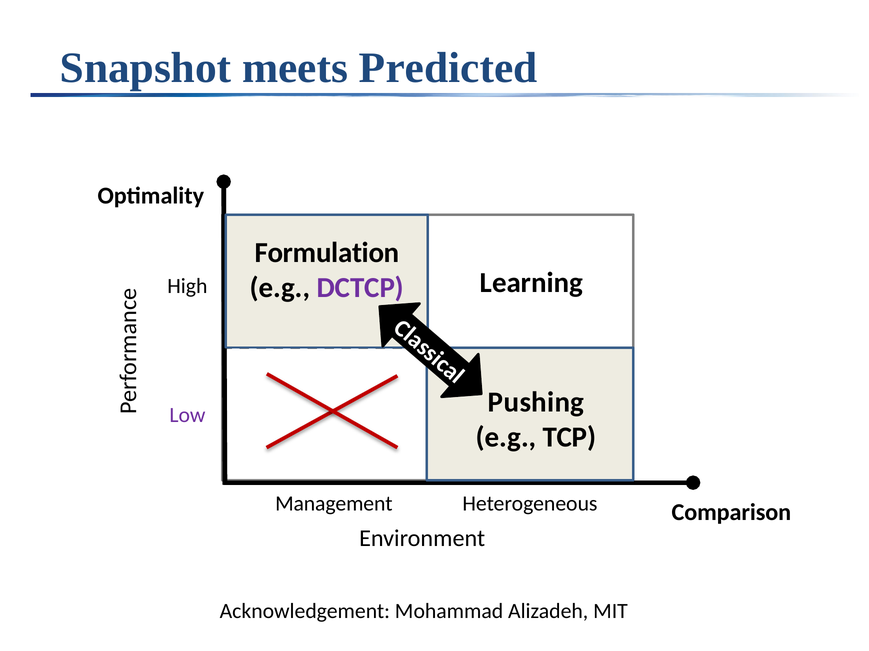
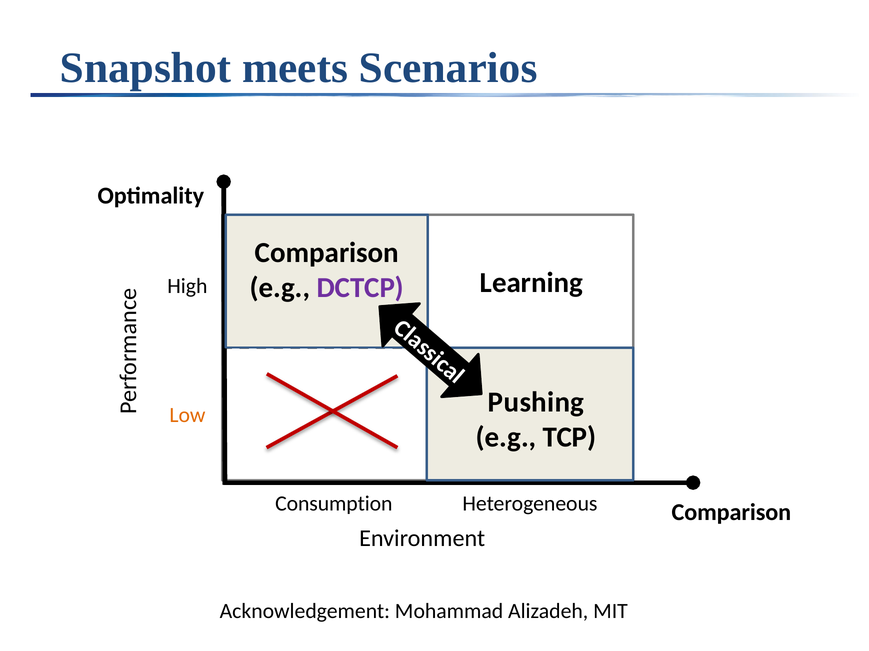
Predicted: Predicted -> Scenarios (448, 68)
Formulation: Formulation -> Comparison (327, 253)
Low colour: purple -> orange (187, 416)
Management: Management -> Consumption (334, 504)
